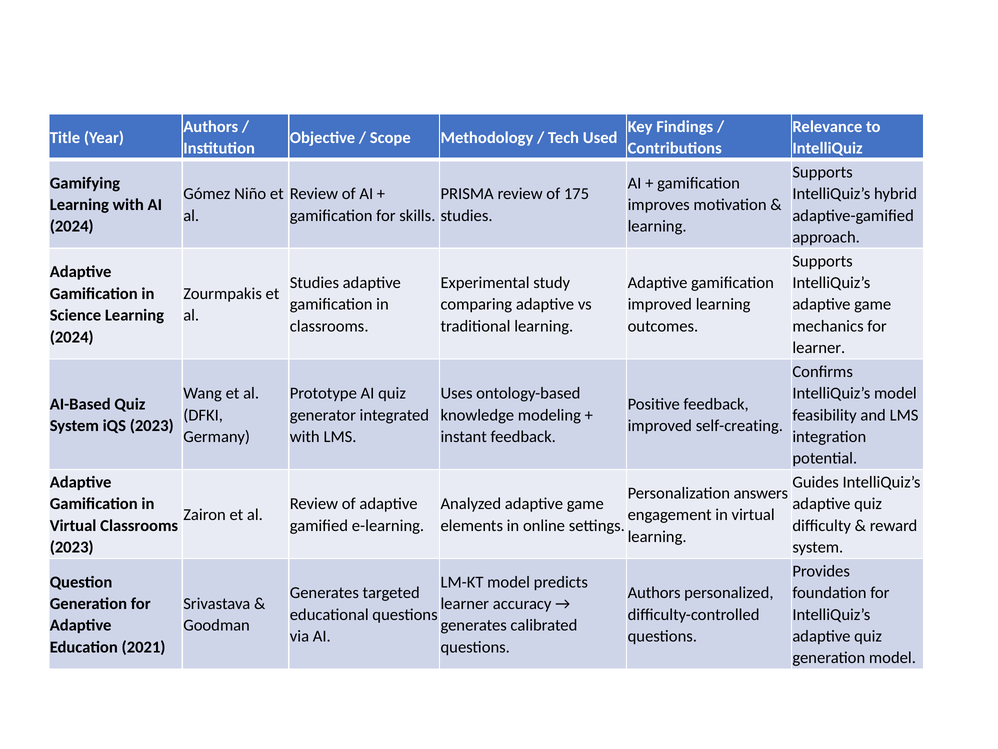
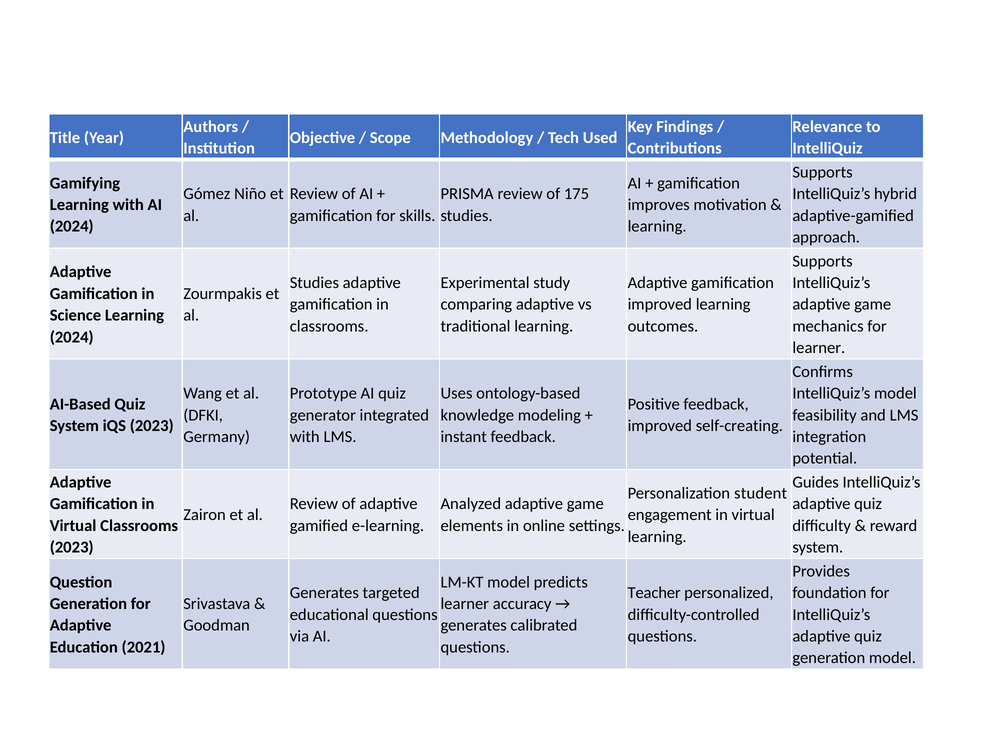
answers: answers -> student (761, 493)
Authors: Authors -> Teacher (654, 592)
